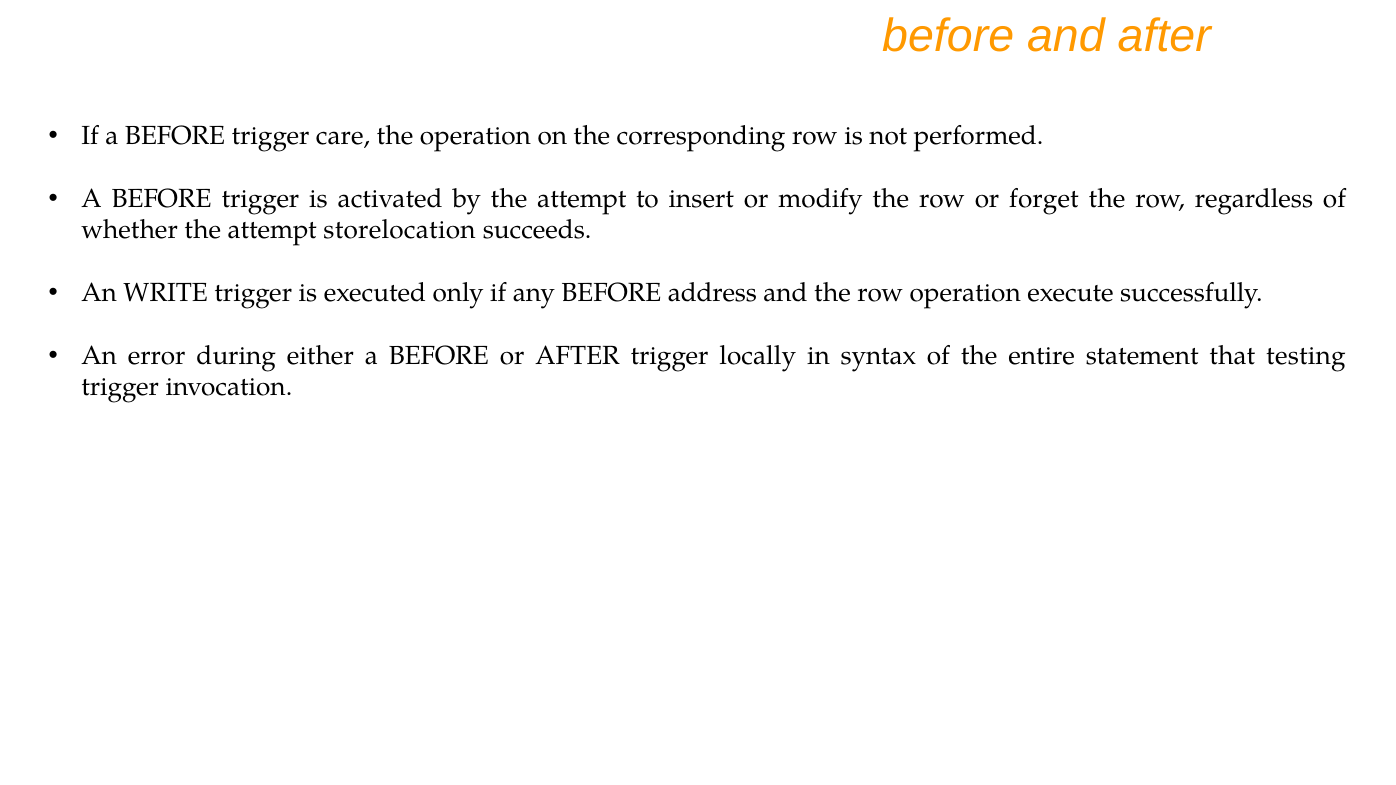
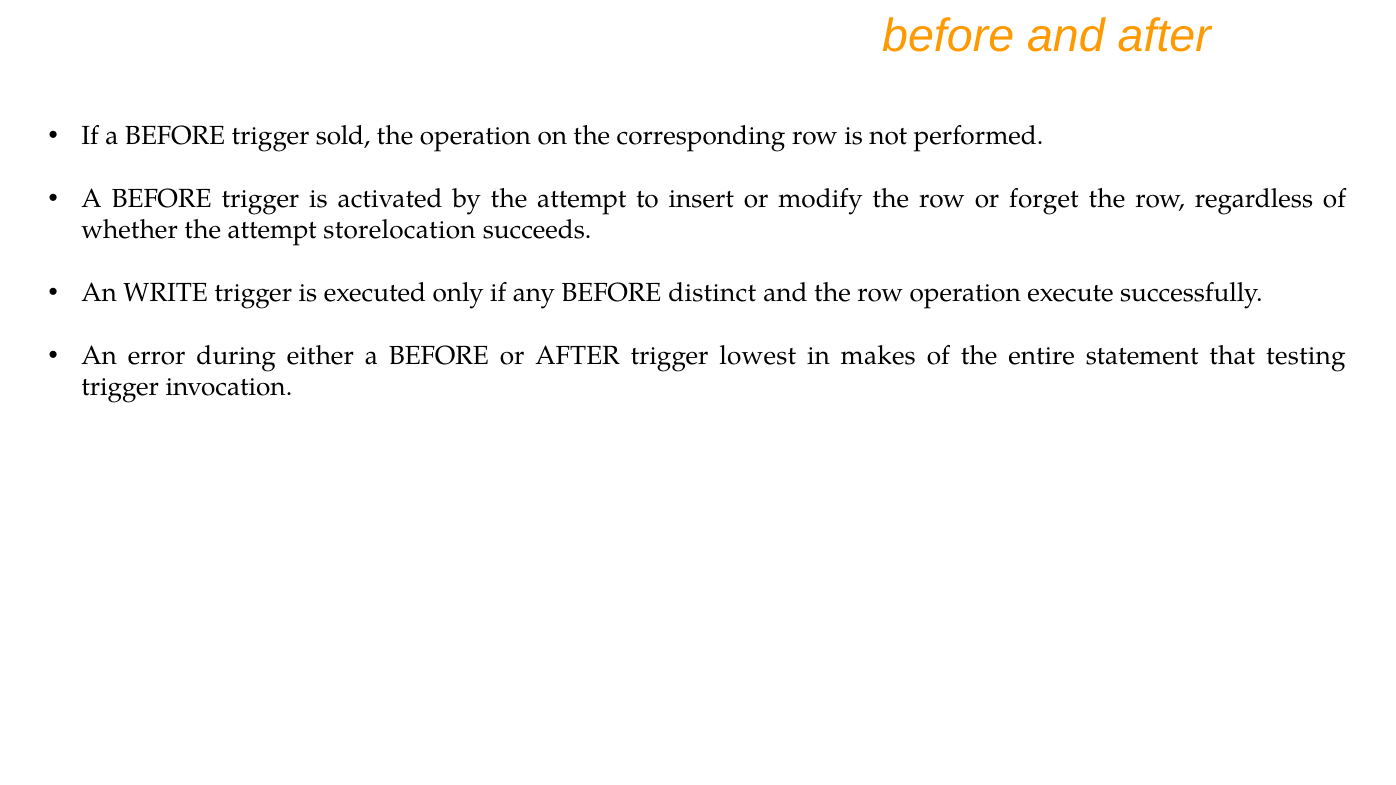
care: care -> sold (343, 136)
address: address -> distinct (712, 293)
locally: locally -> lowest (758, 356)
syntax: syntax -> makes (878, 356)
